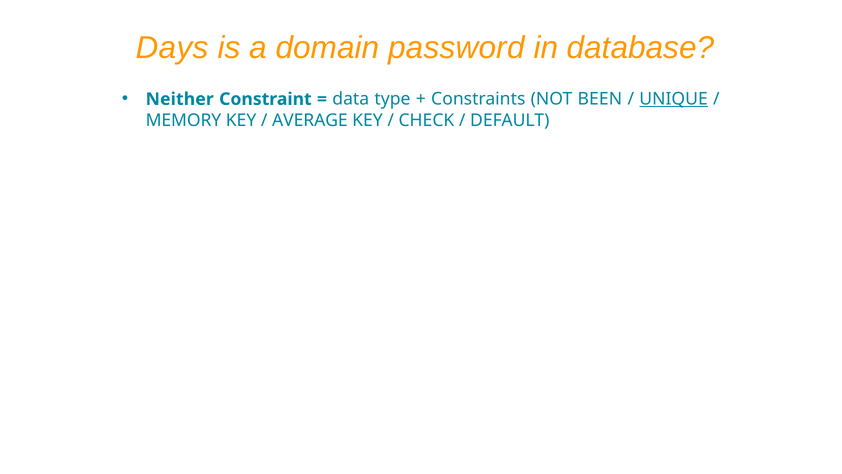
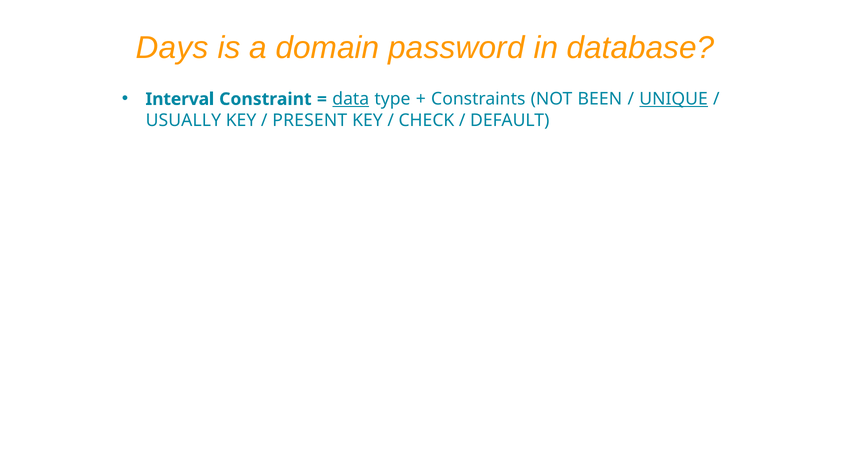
Neither: Neither -> Interval (180, 99)
data underline: none -> present (351, 99)
MEMORY: MEMORY -> USUALLY (183, 120)
AVERAGE: AVERAGE -> PRESENT (310, 120)
